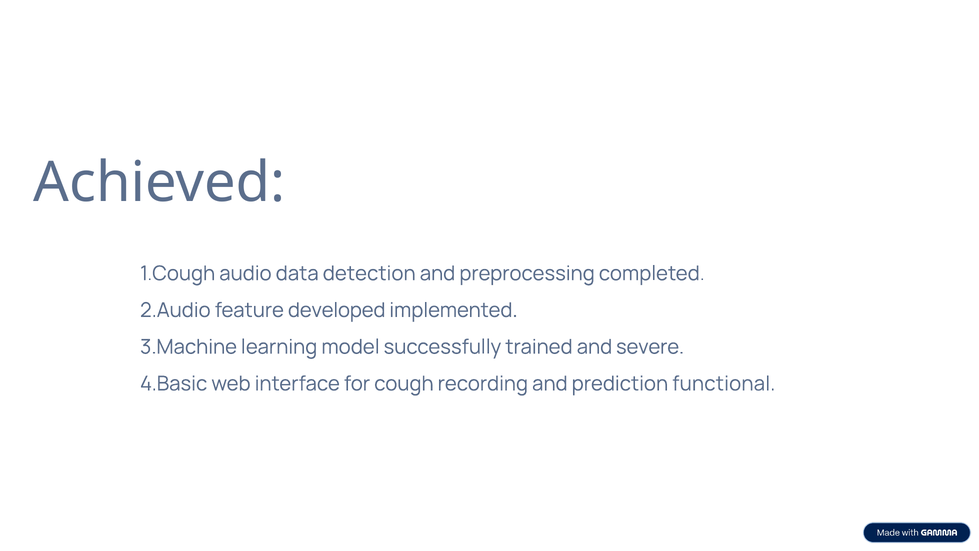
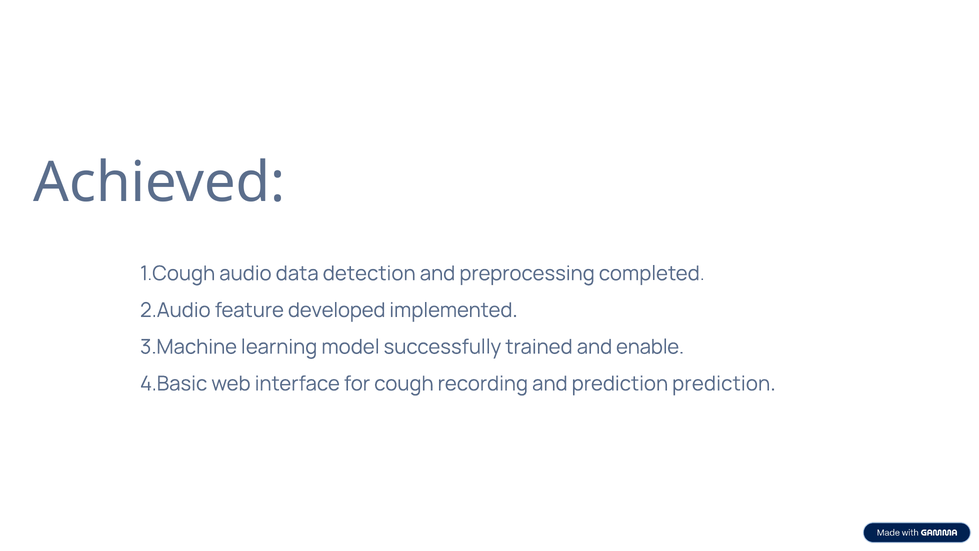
severe: severe -> enable (650, 347)
prediction functional: functional -> prediction (724, 383)
